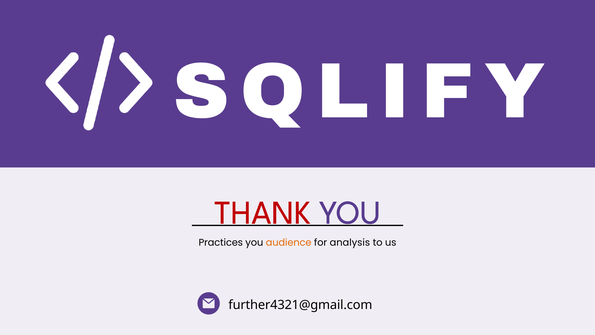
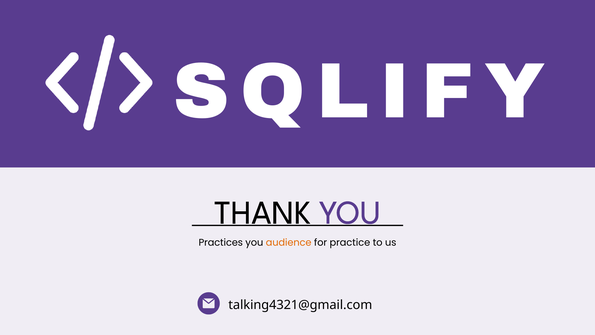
THANK colour: red -> black (263, 212)
analysis: analysis -> practice (350, 242)
further4321@gmail.com: further4321@gmail.com -> talking4321@gmail.com (300, 305)
